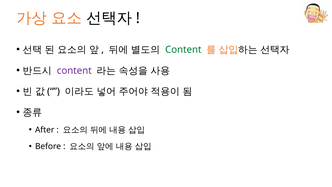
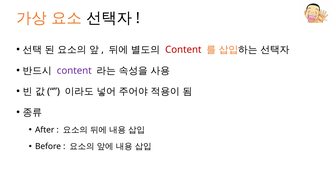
Content colour: green -> red (183, 50)
